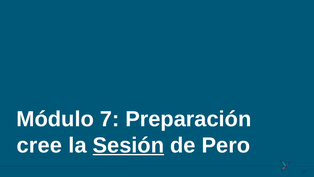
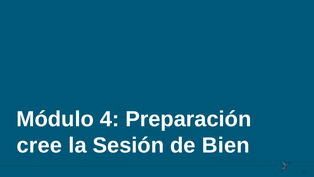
7: 7 -> 4 (110, 119)
Sesión underline: present -> none (128, 145)
Pero: Pero -> Bien (226, 145)
